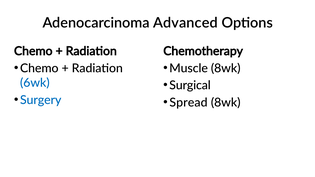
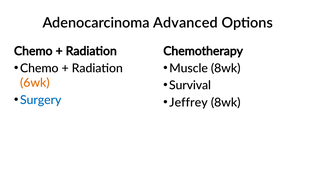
6wk colour: blue -> orange (35, 83)
Surgical: Surgical -> Survival (190, 85)
Spread: Spread -> Jeffrey (188, 103)
